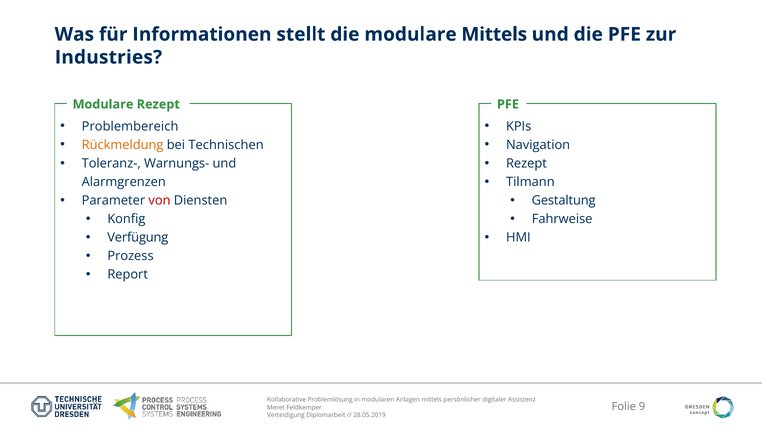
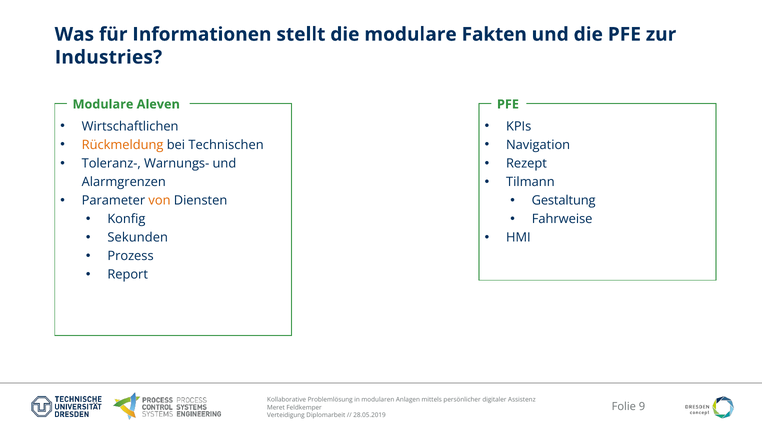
modulare Mittels: Mittels -> Fakten (494, 34)
Modulare Rezept: Rezept -> Aleven (158, 104)
Problembereich: Problembereich -> Wirtschaftlichen (130, 126)
von colour: red -> orange (160, 200)
Verfügung: Verfügung -> Sekunden (138, 237)
